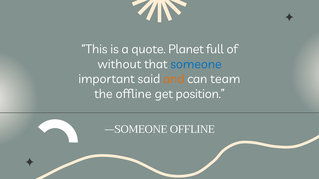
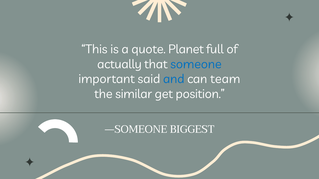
without: without -> actually (119, 64)
and colour: orange -> blue (174, 79)
the offline: offline -> similar (134, 94)
—SOMEONE OFFLINE: OFFLINE -> BIGGEST (192, 130)
